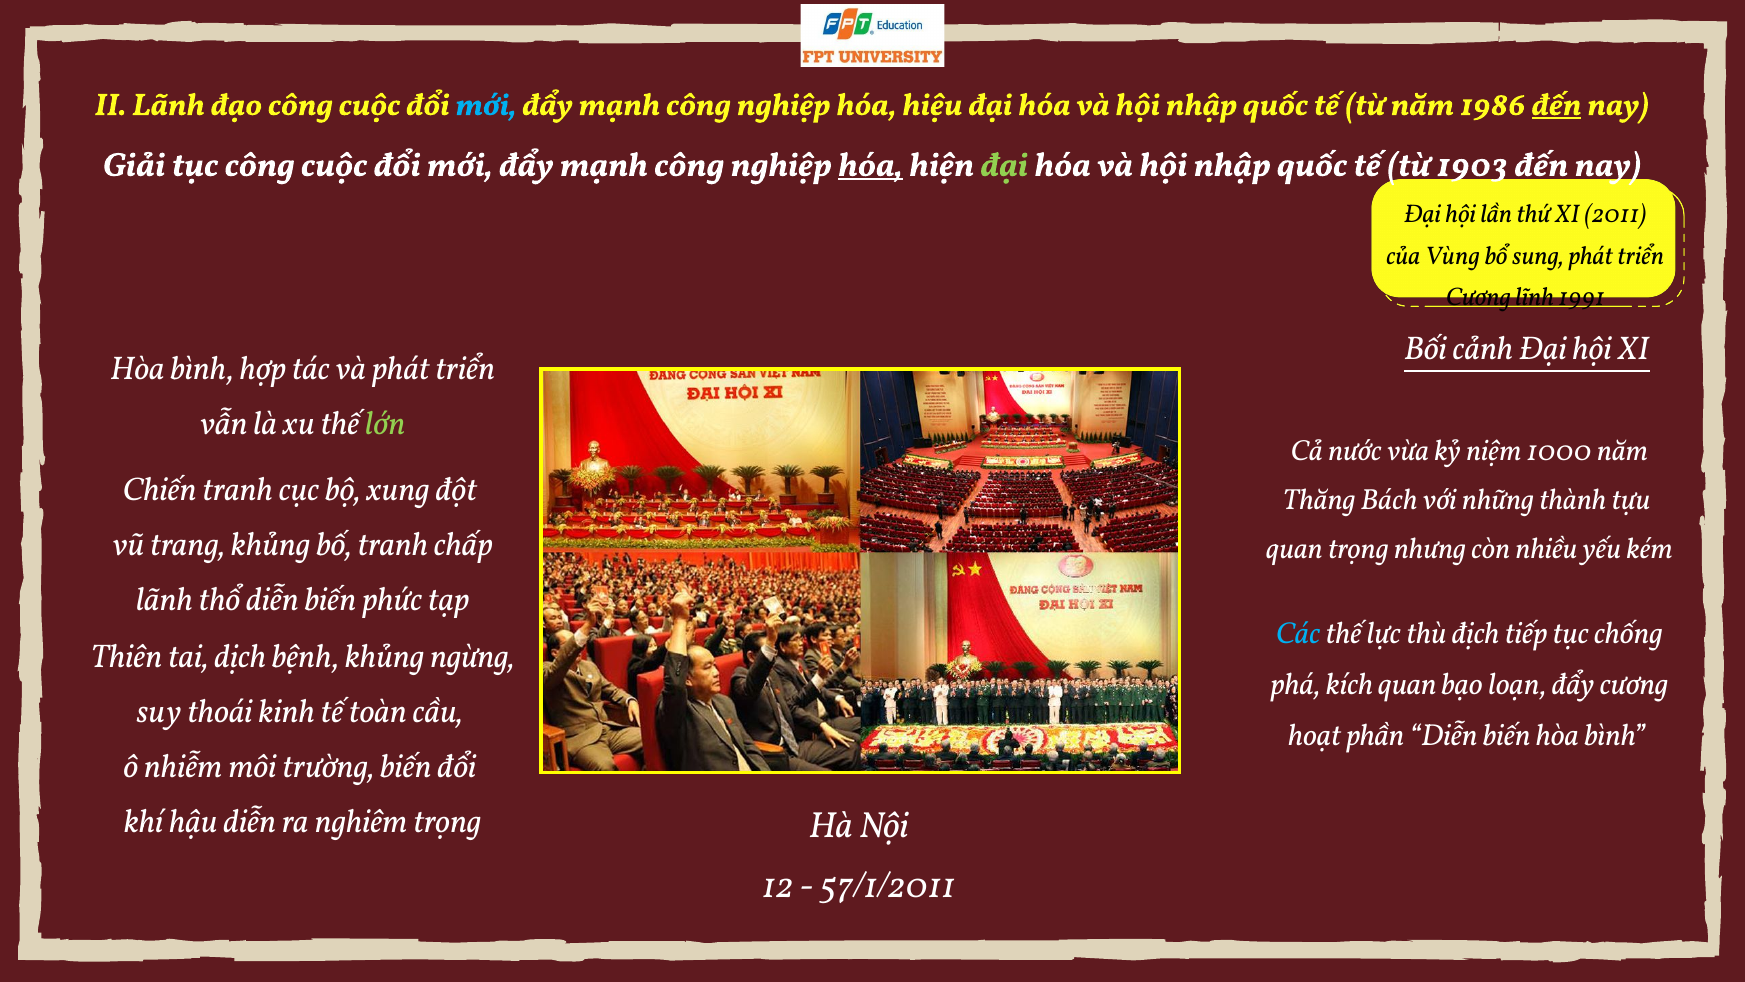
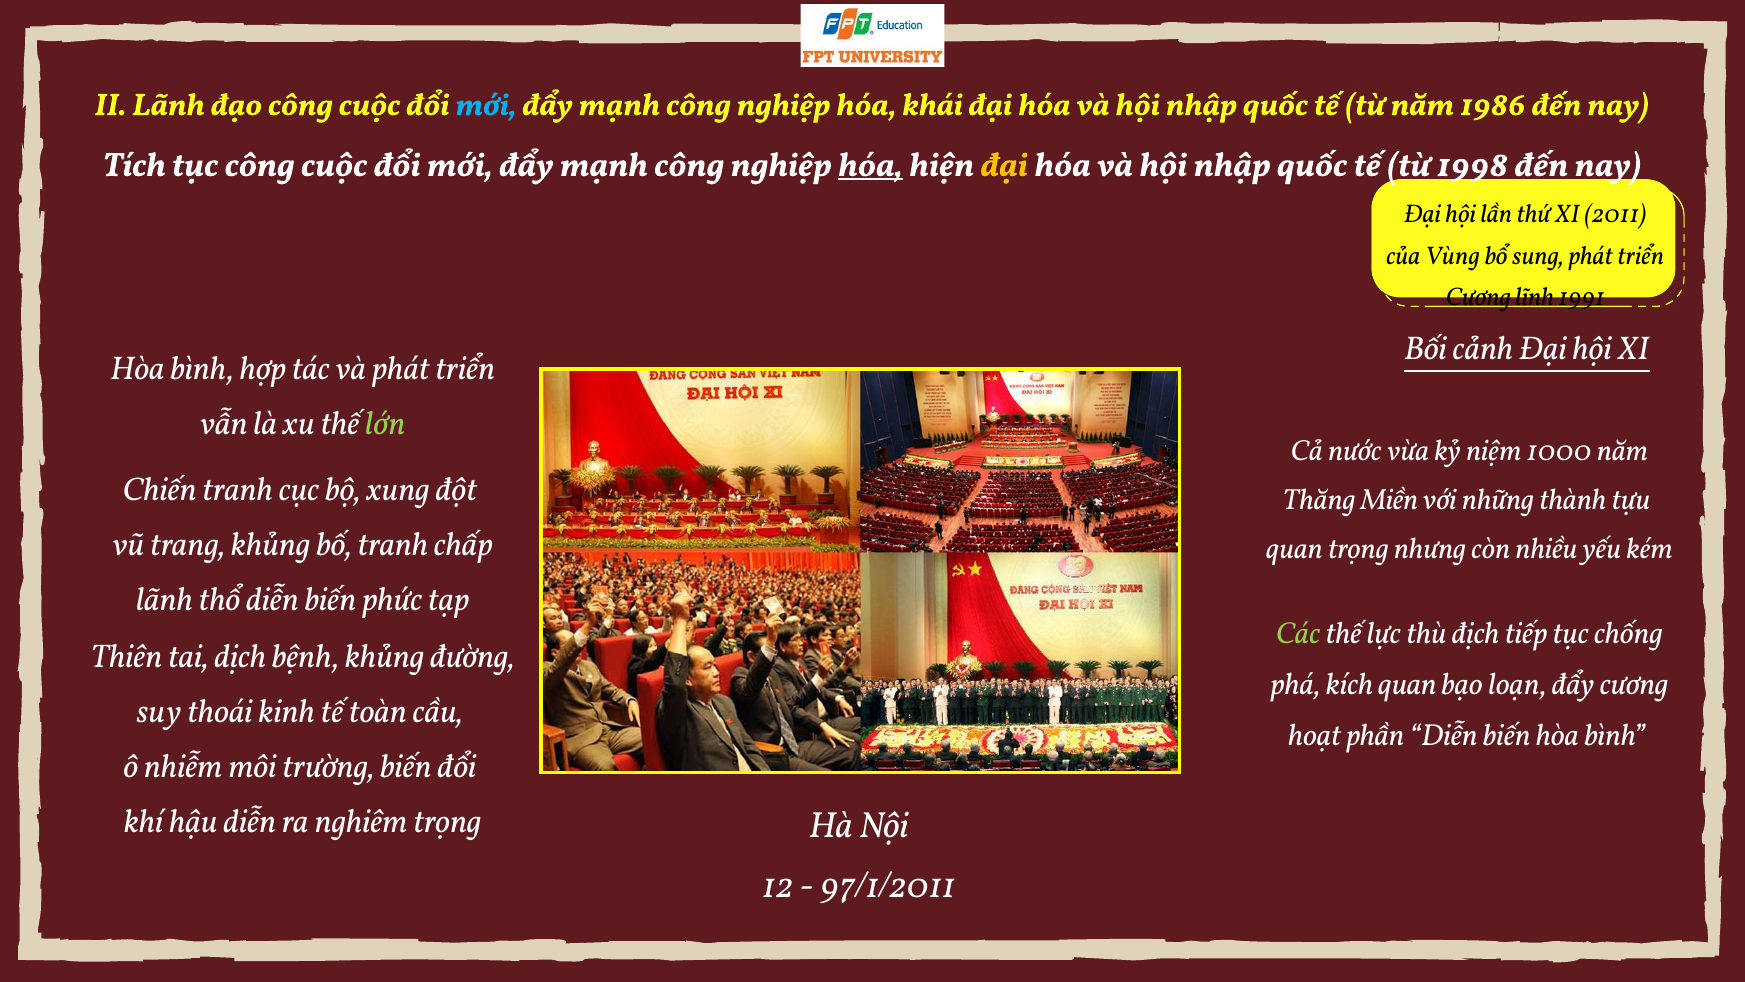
hiệu: hiệu -> khái (933, 105)
đến underline: present -> none (1557, 105)
Giải: Giải -> Tích (134, 165)
đại colour: light green -> yellow (1004, 165)
1903: 1903 -> 1998 (1472, 165)
Bách: Bách -> Miền (1389, 500)
Các colour: light blue -> light green (1298, 634)
ngừng: ngừng -> đường (472, 657)
57/1/2011: 57/1/2011 -> 97/1/2011 (888, 885)
